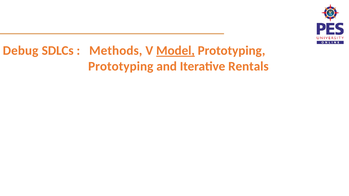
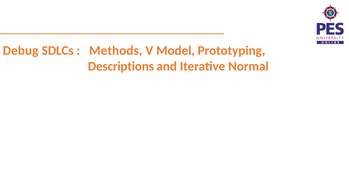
Model underline: present -> none (175, 51)
Prototyping: Prototyping -> Descriptions (121, 66)
Rentals: Rentals -> Normal (248, 66)
